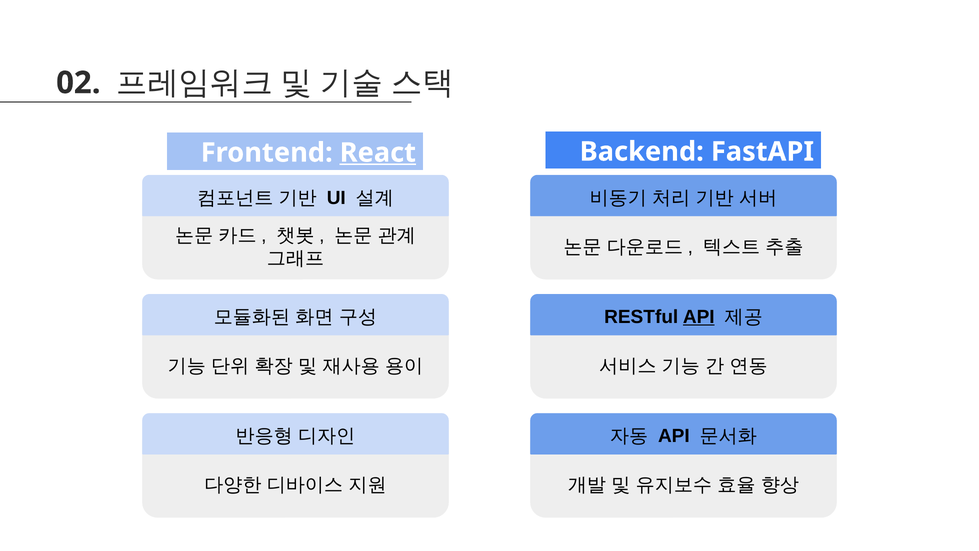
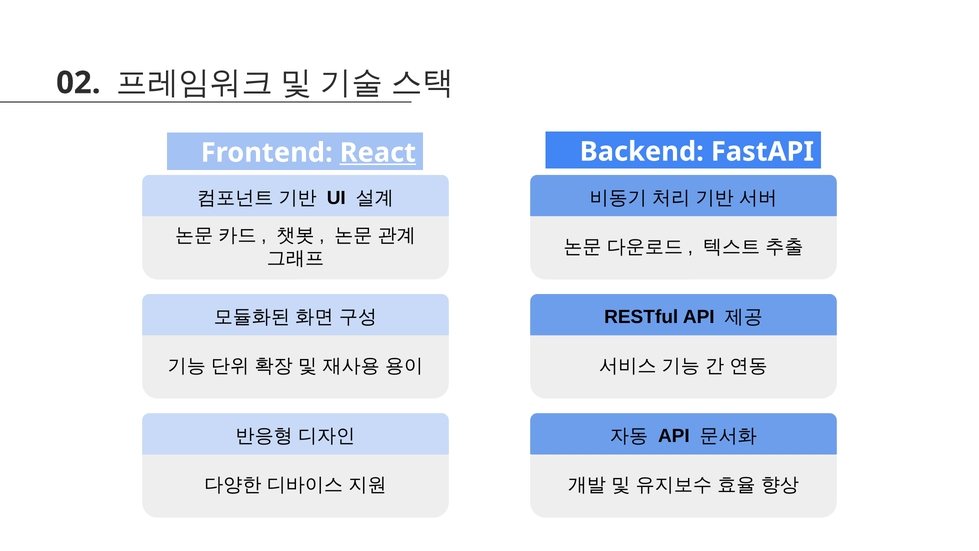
API underline: present -> none (699, 317)
